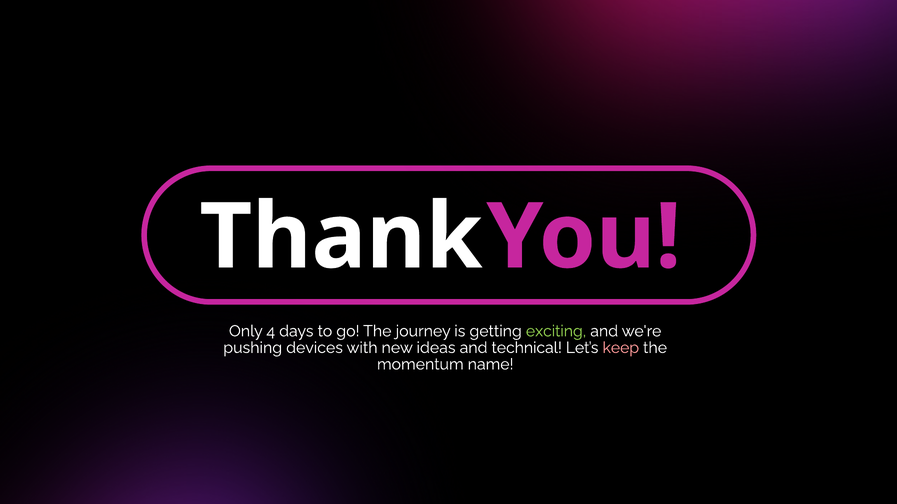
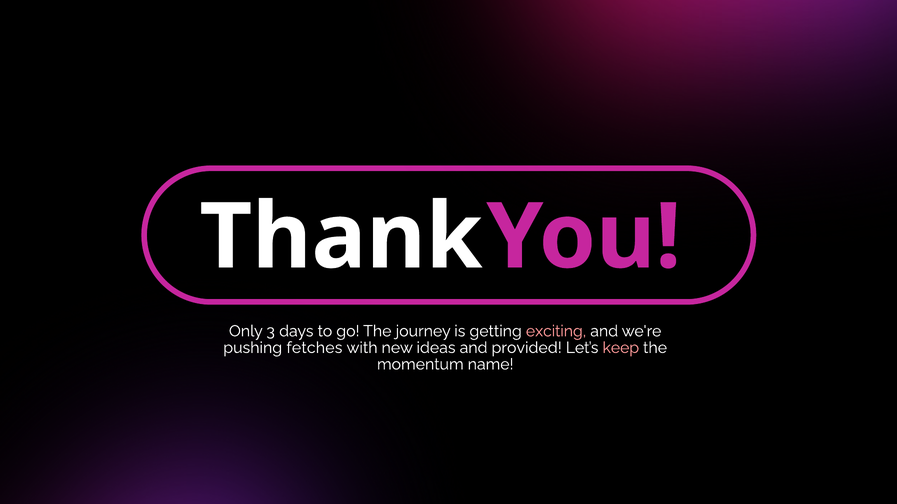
4: 4 -> 3 (271, 331)
exciting colour: light green -> pink (556, 331)
devices: devices -> fetches (314, 348)
technical: technical -> provided (527, 348)
